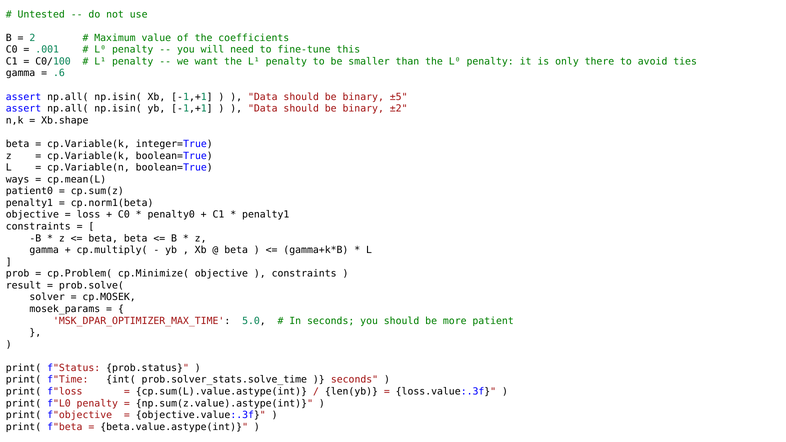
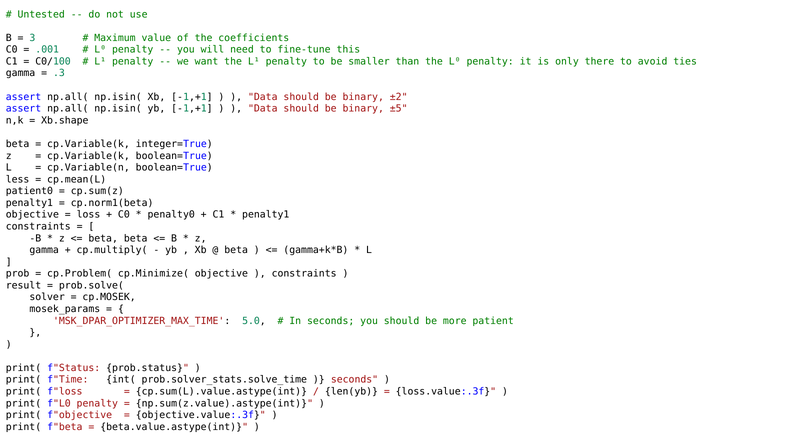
2: 2 -> 3 (32, 38)
.6: .6 -> .3 (59, 73)
±5: ±5 -> ±2 (399, 97)
±2: ±2 -> ±5 (399, 109)
ways: ways -> less (18, 179)
